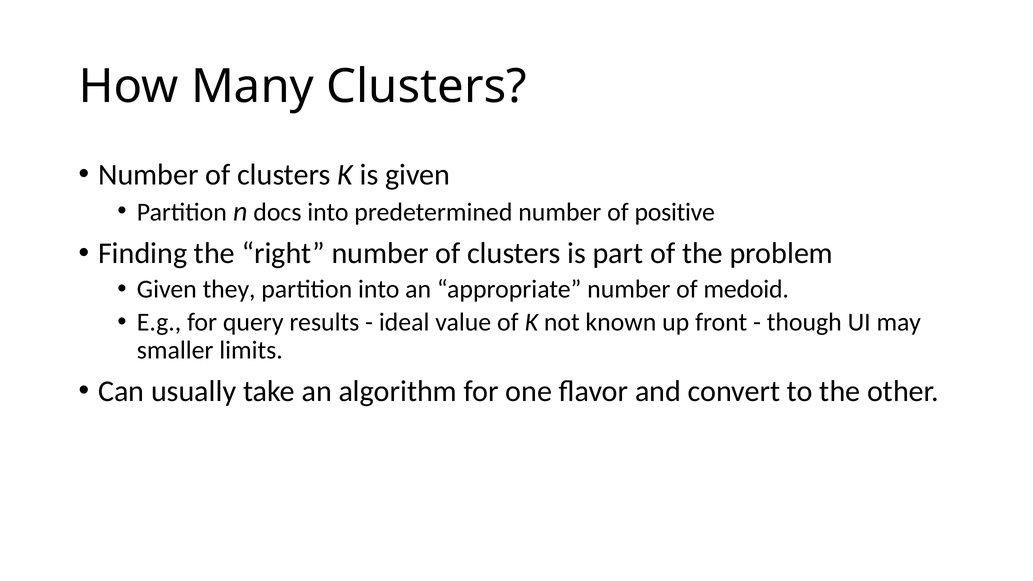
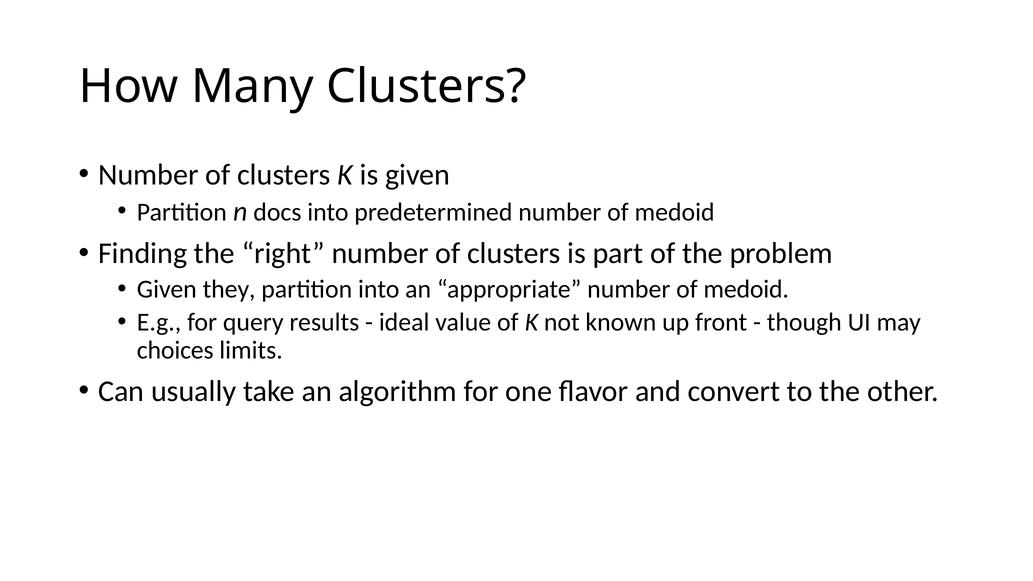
predetermined number of positive: positive -> medoid (675, 212)
smaller: smaller -> choices (175, 350)
